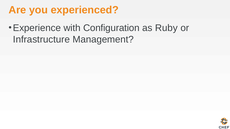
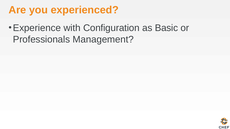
Ruby: Ruby -> Basic (166, 28)
Infrastructure: Infrastructure -> Professionals (41, 39)
